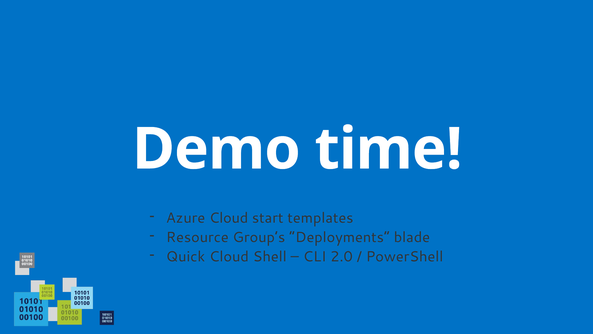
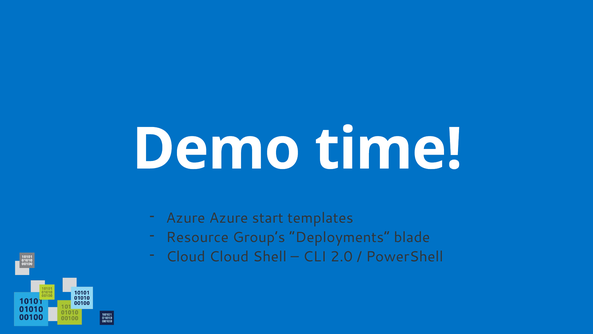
Azure Cloud: Cloud -> Azure (229, 218)
Quick: Quick -> Cloud (186, 256)
